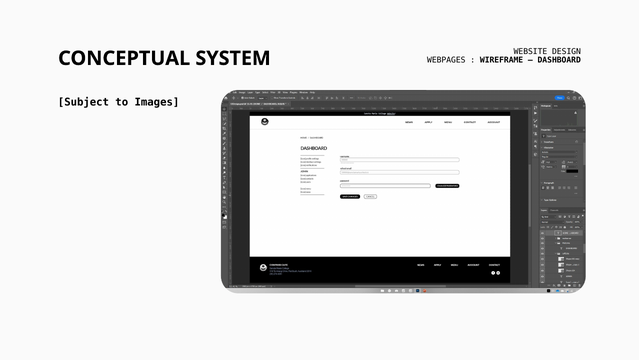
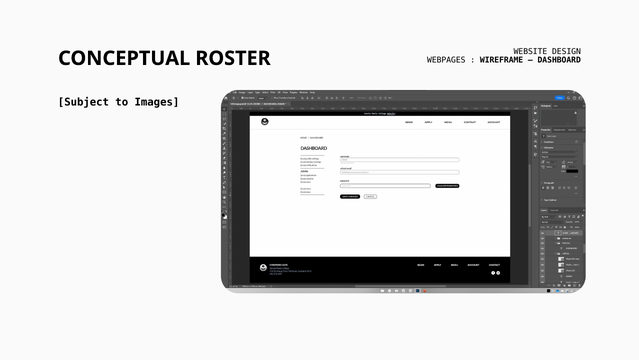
SYSTEM: SYSTEM -> ROSTER (233, 58)
